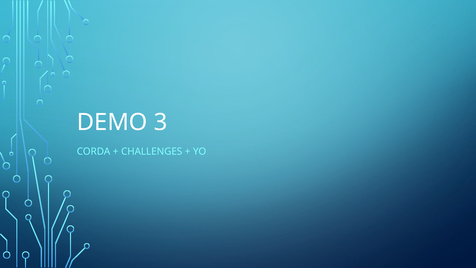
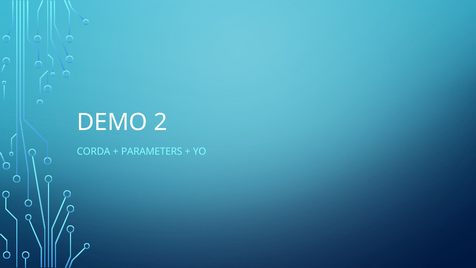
3: 3 -> 2 (161, 122)
CHALLENGES: CHALLENGES -> PARAMETERS (152, 151)
